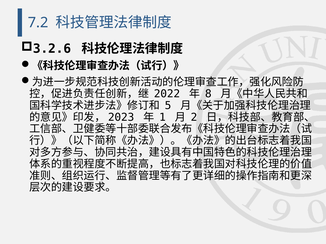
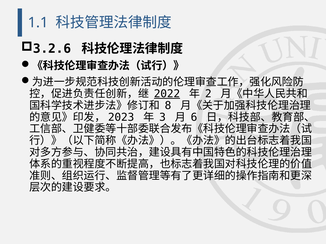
7.2: 7.2 -> 1.1 (38, 23)
2022 underline: none -> present (167, 94)
8: 8 -> 2 (208, 94)
5: 5 -> 8 (168, 106)
1: 1 -> 3 (162, 117)
2: 2 -> 6 (194, 117)
